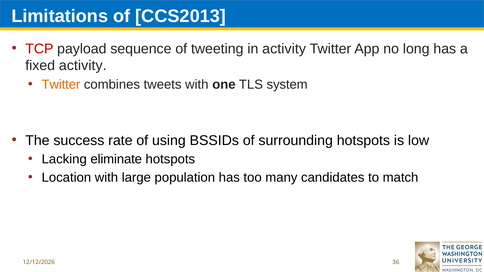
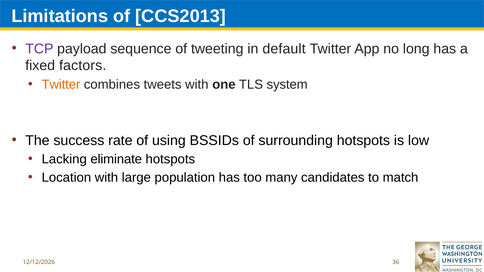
TCP colour: red -> purple (39, 49)
in activity: activity -> default (284, 49)
fixed activity: activity -> factors (83, 66)
